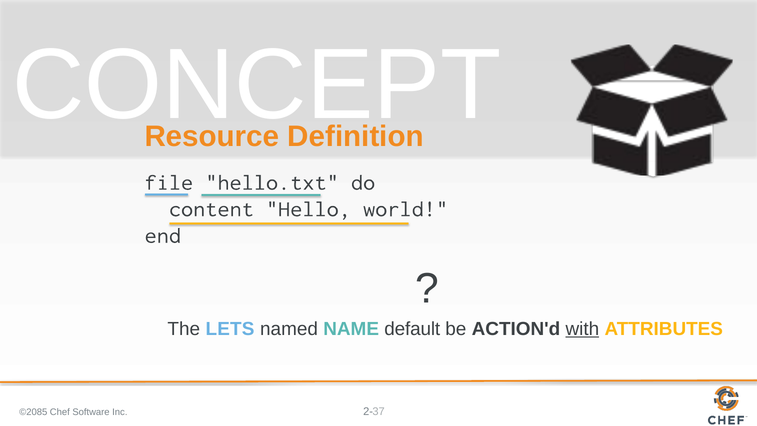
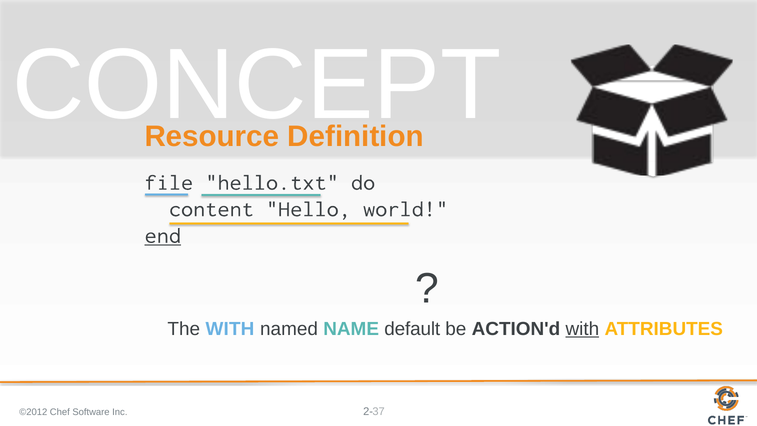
end underline: none -> present (163, 235)
The LETS: LETS -> WITH (230, 329)
©2085: ©2085 -> ©2012 (33, 412)
